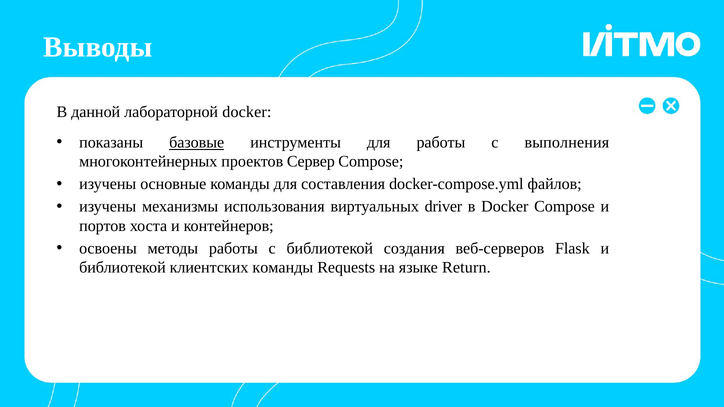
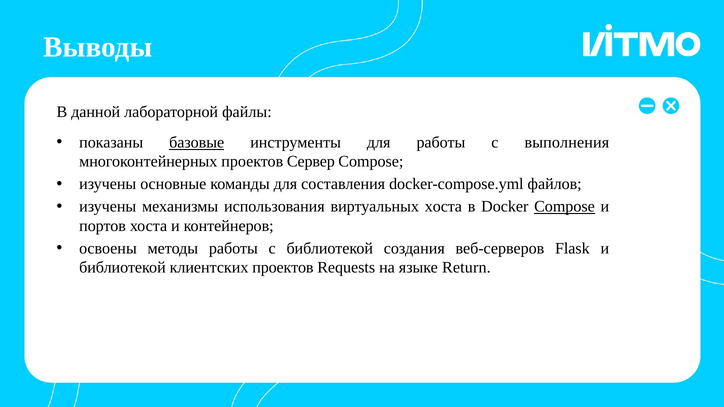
лабораторной docker: docker -> файлы (247, 112)
виртуальных driver: driver -> хоста (443, 207)
Compose underline: none -> present (564, 207)
клиентских команды: команды -> проектов (283, 268)
